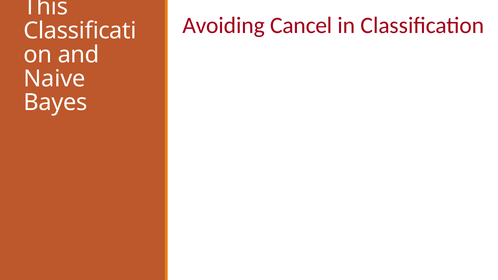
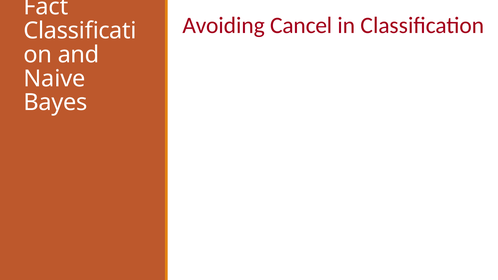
This: This -> Fact (46, 7)
